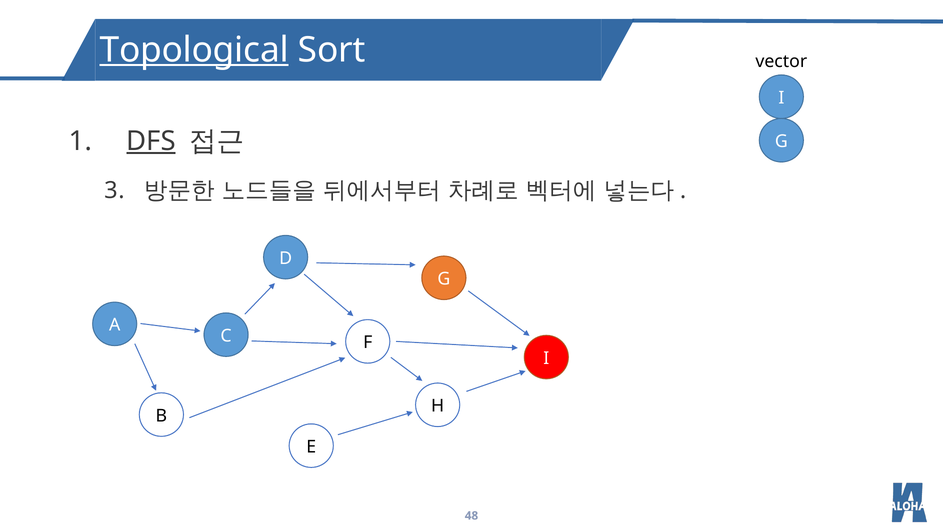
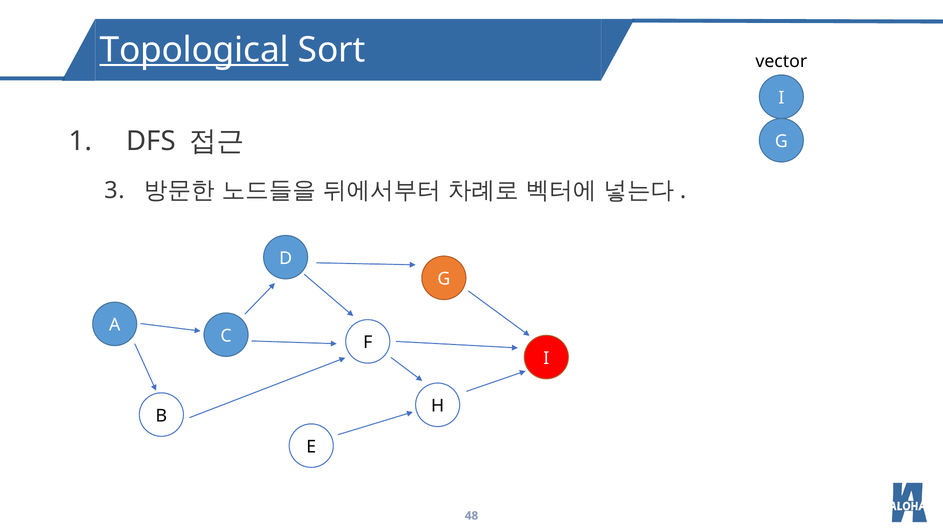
DFS underline: present -> none (151, 141)
